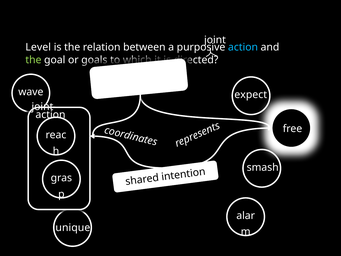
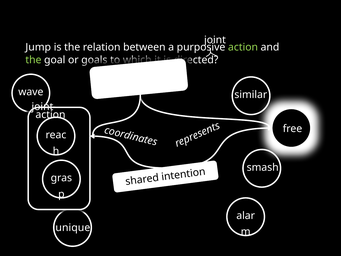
Level: Level -> Jump (38, 47)
action colour: light blue -> light green (243, 47)
expect: expect -> similar (251, 95)
